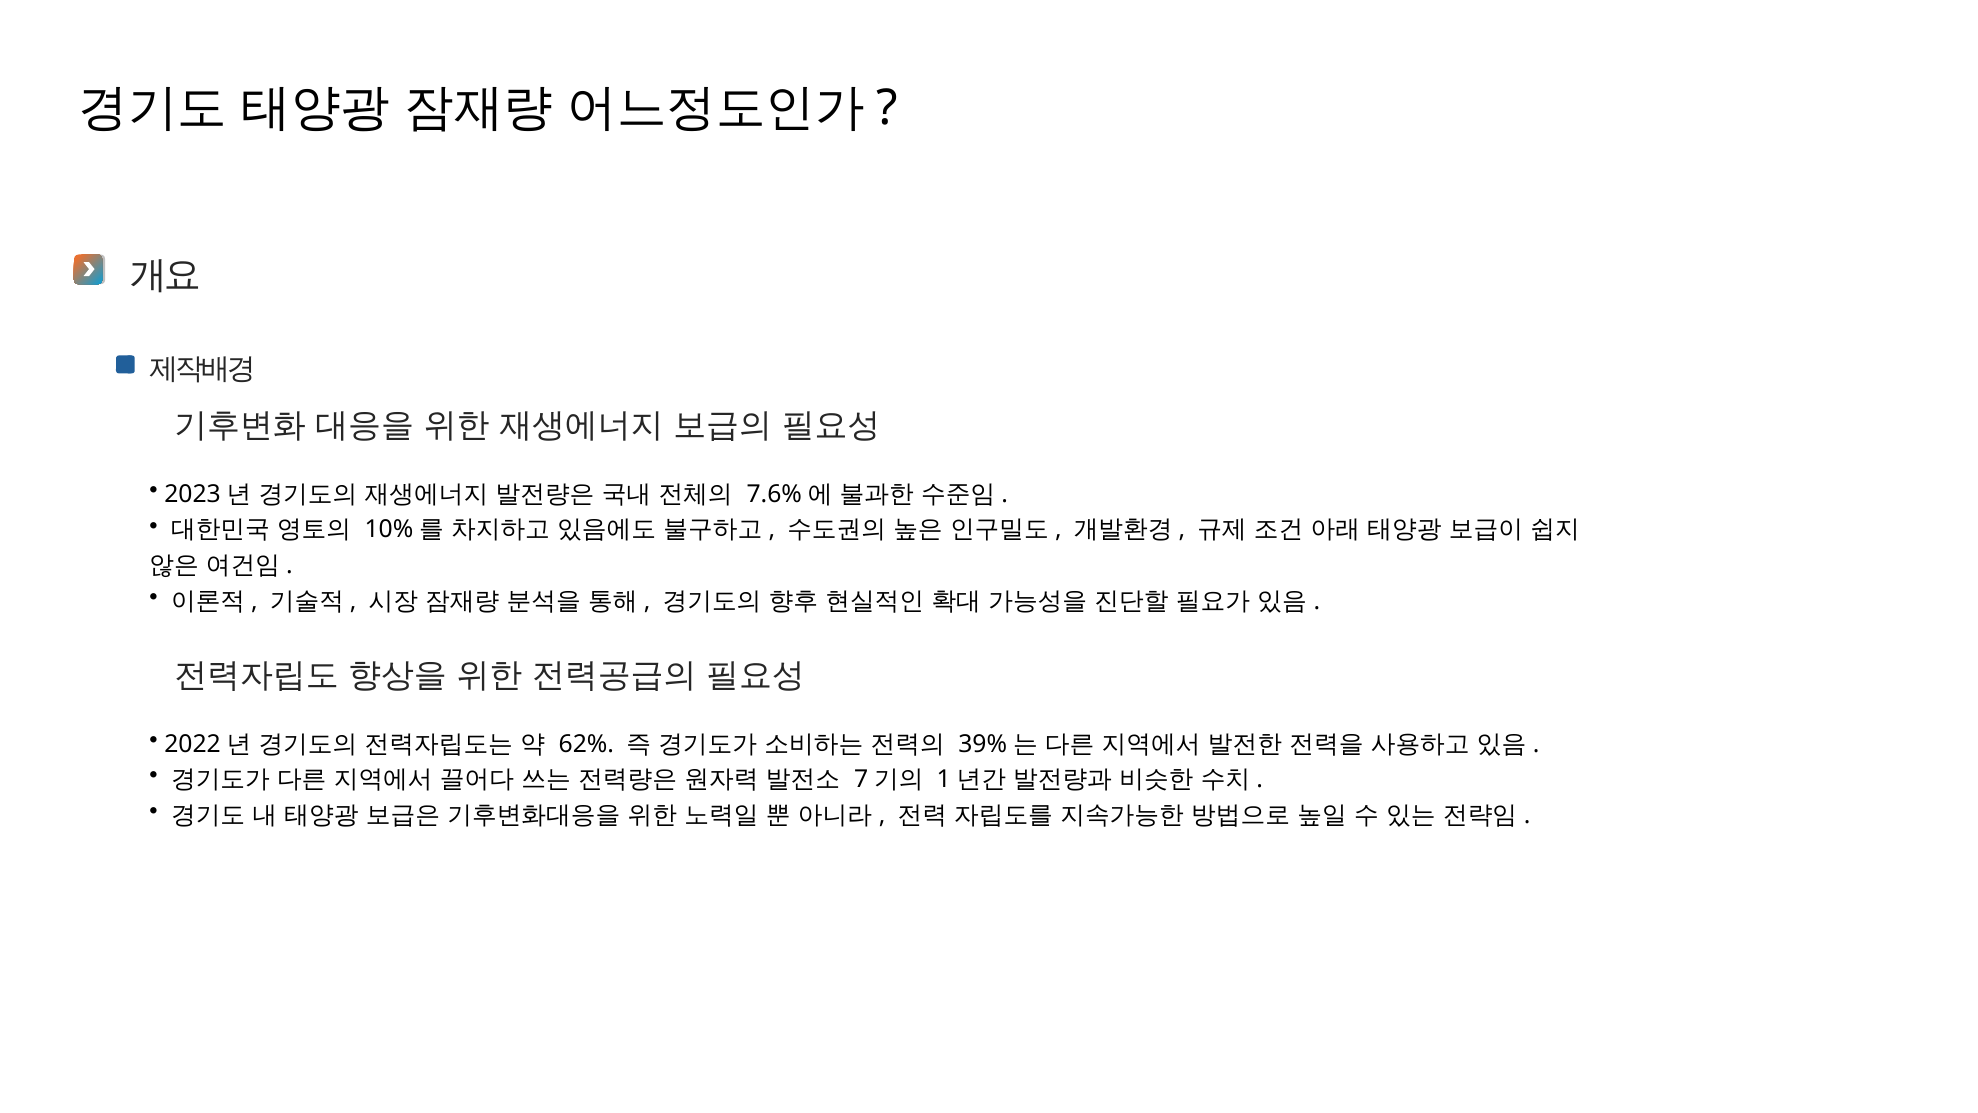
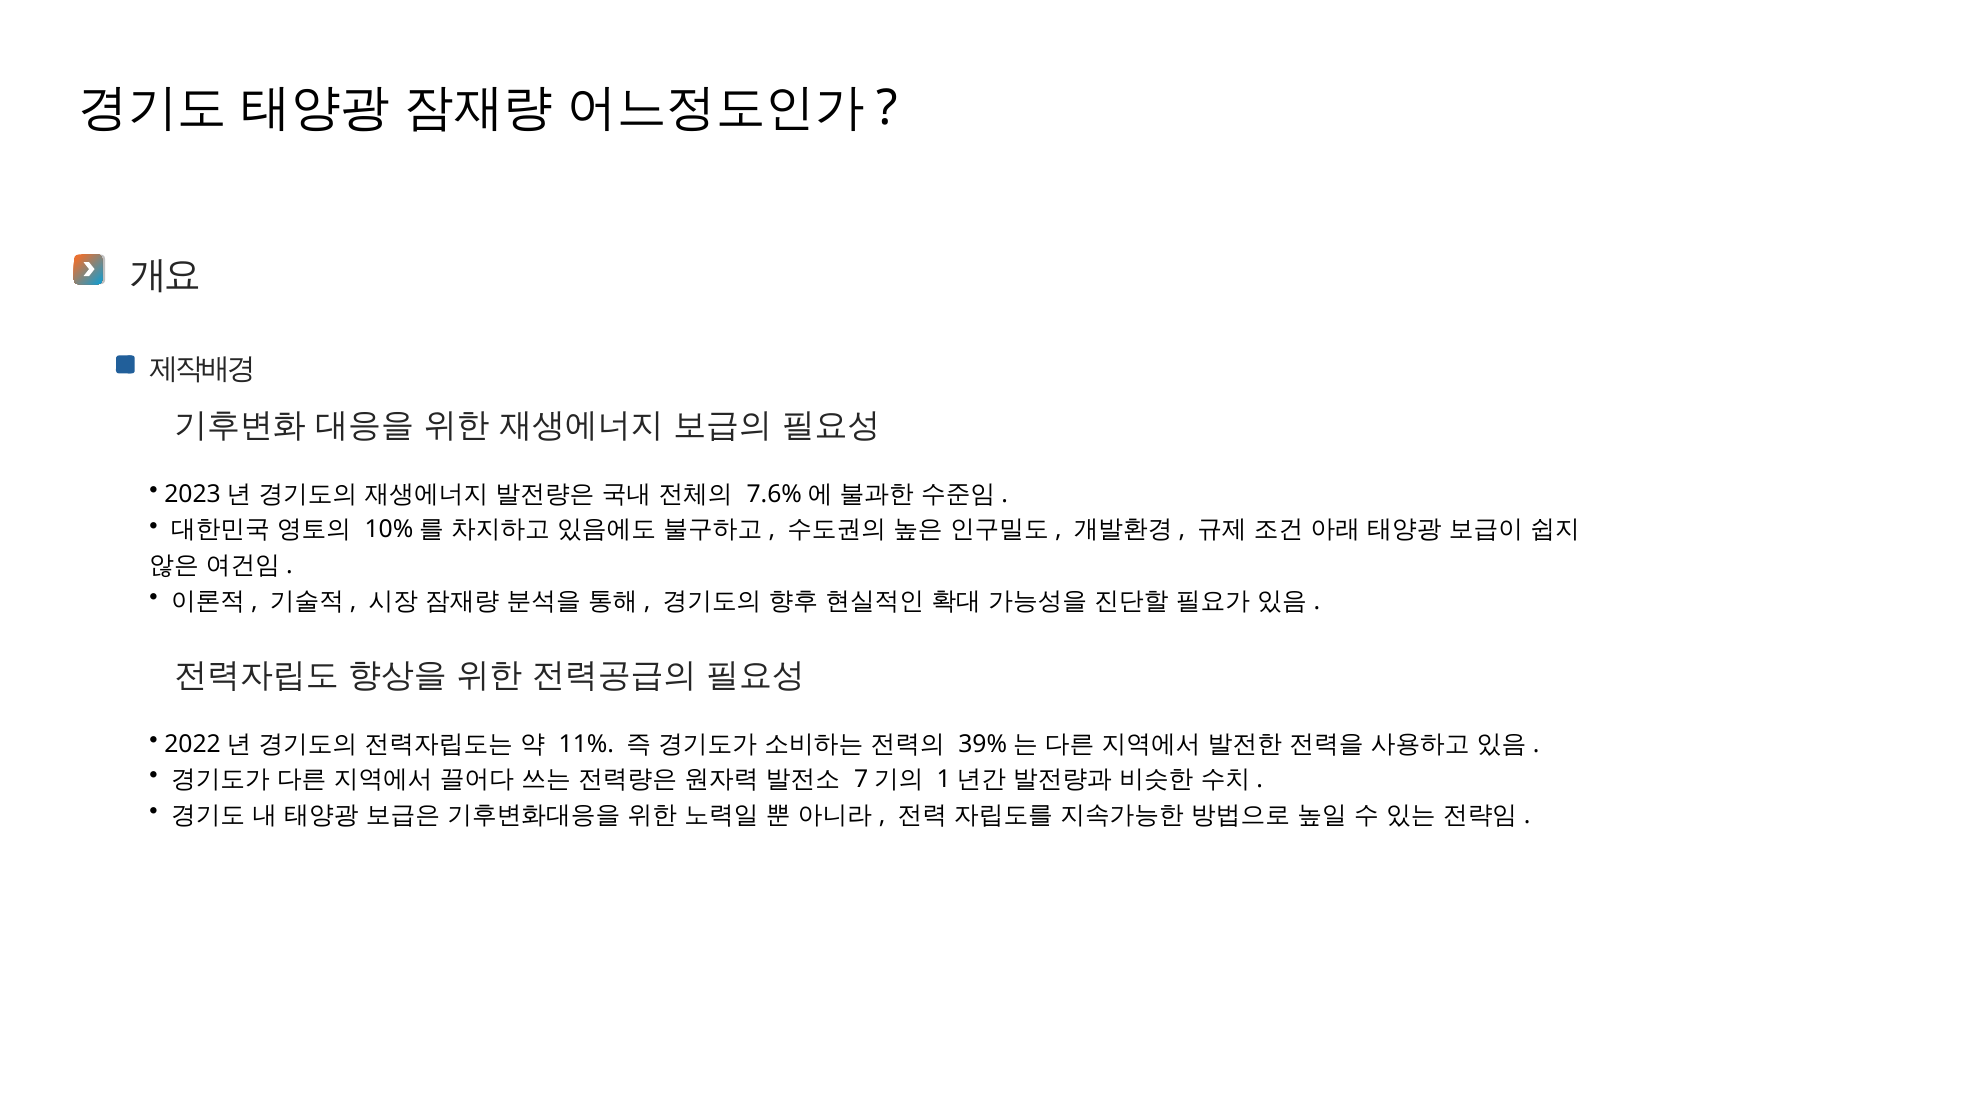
62%: 62% -> 11% (586, 744)
